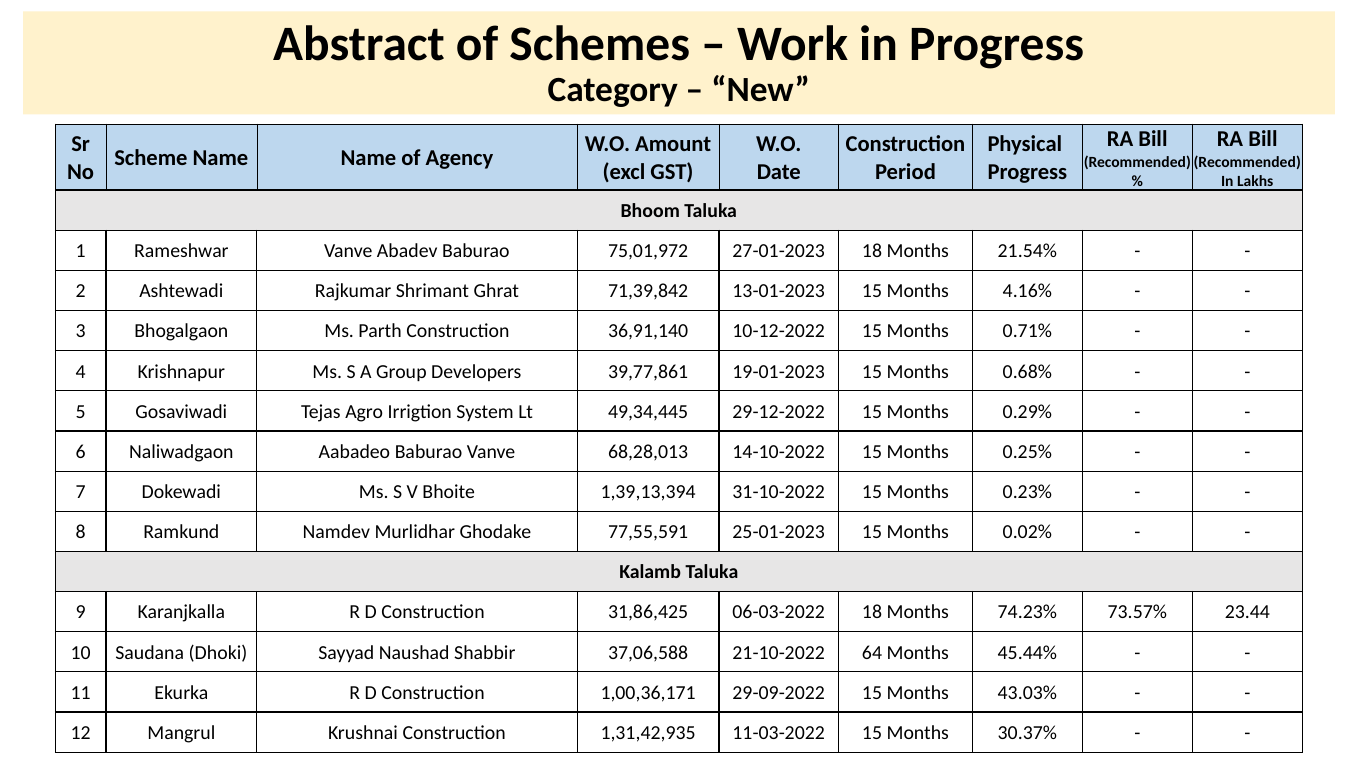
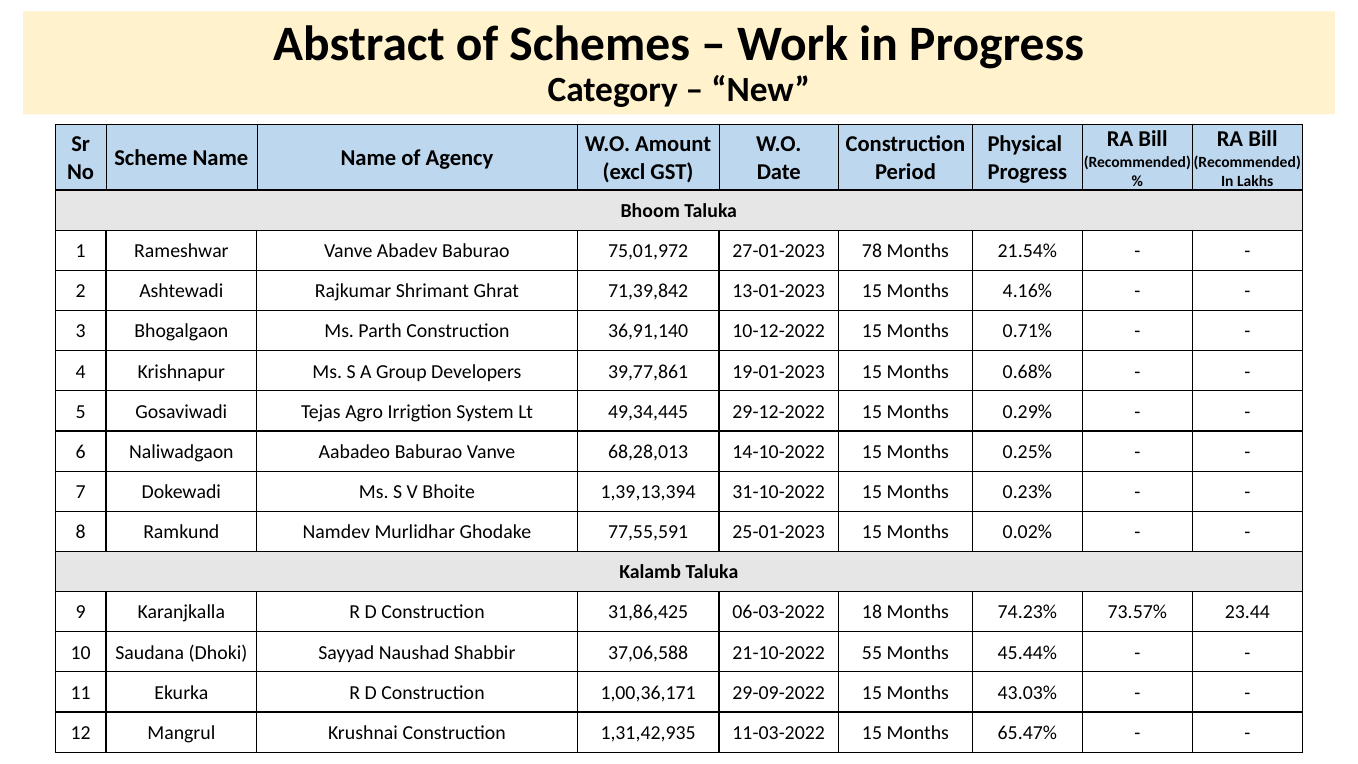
27-01-2023 18: 18 -> 78 (872, 251)
64: 64 -> 55 (872, 652)
30.37%: 30.37% -> 65.47% (1027, 733)
